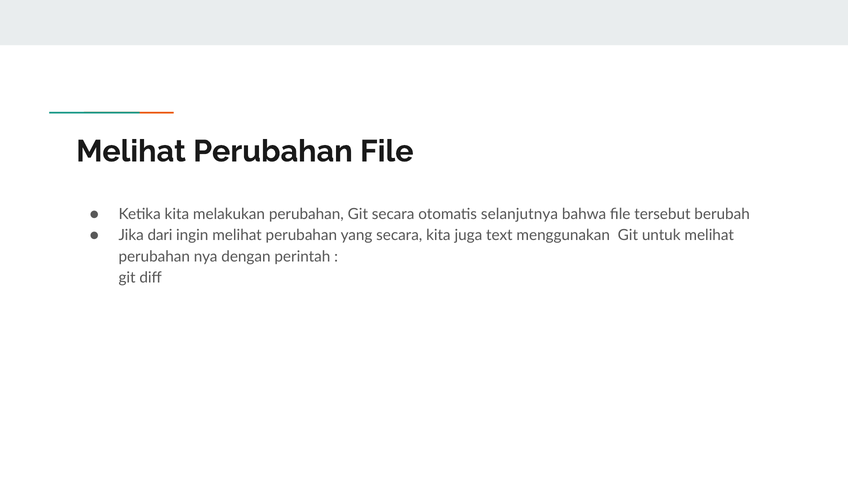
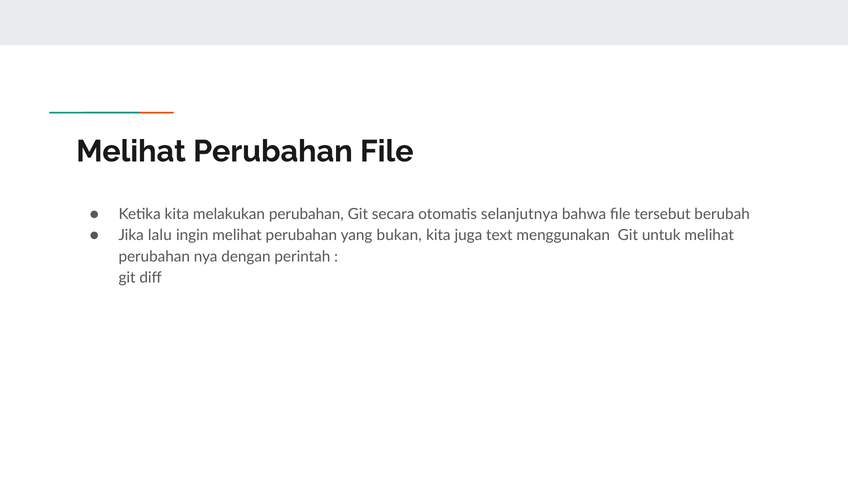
dari: dari -> lalu (160, 235)
yang secara: secara -> bukan (399, 235)
